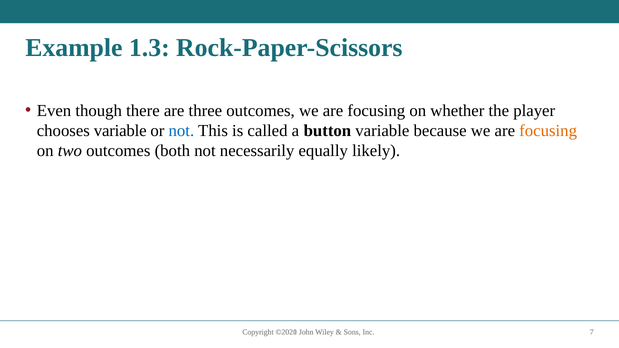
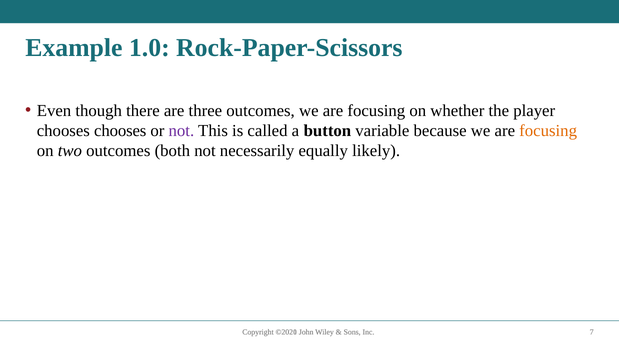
1.3: 1.3 -> 1.0 (149, 48)
chooses variable: variable -> chooses (120, 131)
not colour: blue -> purple (181, 131)
